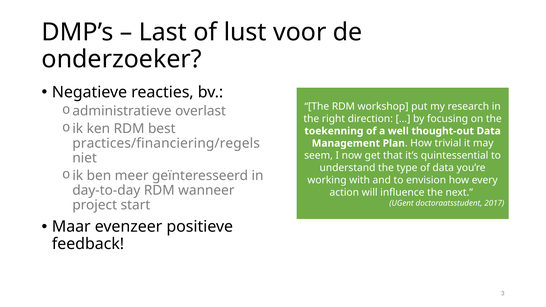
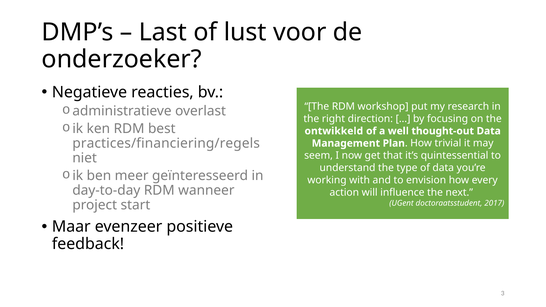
toekenning: toekenning -> ontwikkeld (334, 131)
